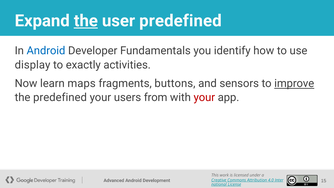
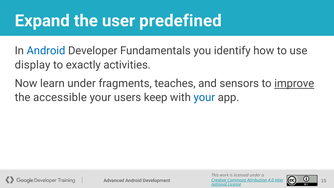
the underline: present -> none (86, 21)
learn maps: maps -> under (82, 83)
buttons: buttons -> teaches (175, 83)
the predefined: predefined -> accessible (60, 97)
from: from -> keep (156, 97)
your colour: red -> blue (204, 97)
